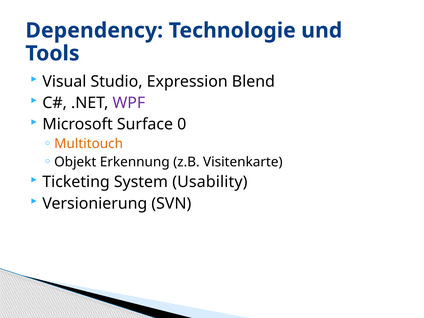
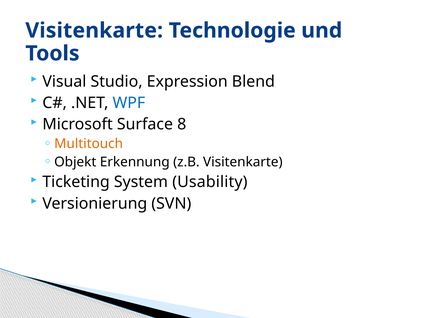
Dependency: Dependency -> Visitenkarte (94, 31)
WPF colour: purple -> blue (129, 103)
0: 0 -> 8 (182, 124)
